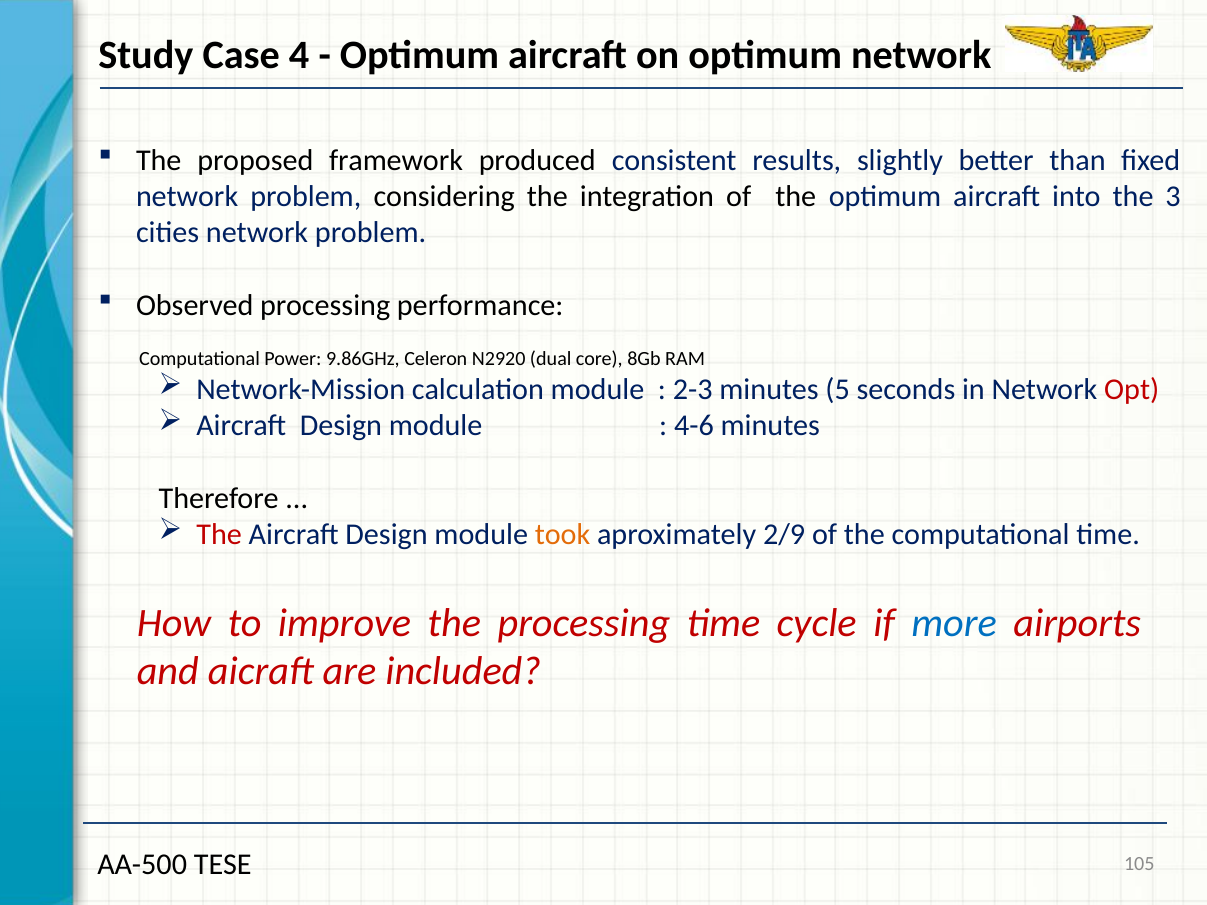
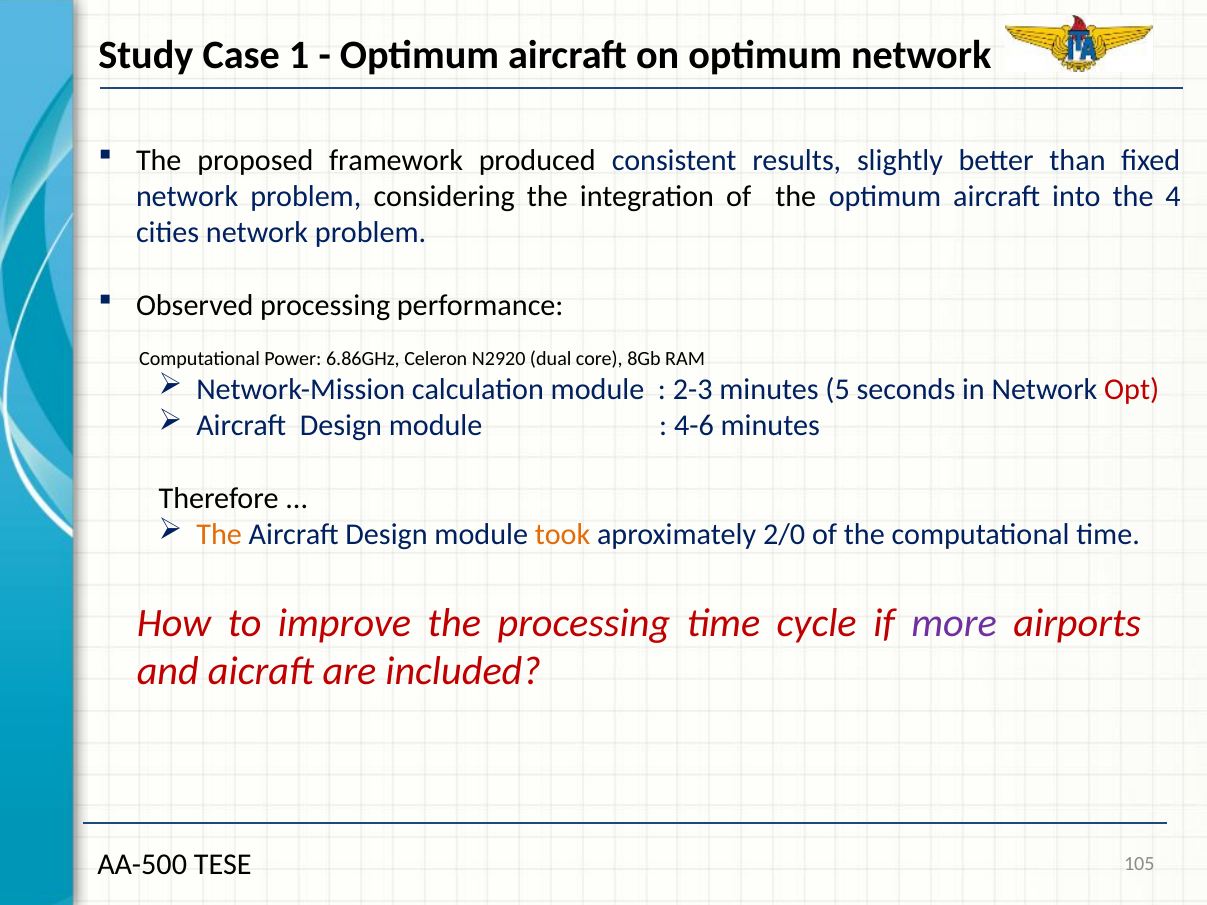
4: 4 -> 1 (299, 55)
3: 3 -> 4 (1173, 197)
9.86GHz: 9.86GHz -> 6.86GHz (363, 359)
The colour: red -> orange (219, 535)
2/9: 2/9 -> 2/0 (784, 535)
more colour: blue -> purple (954, 623)
